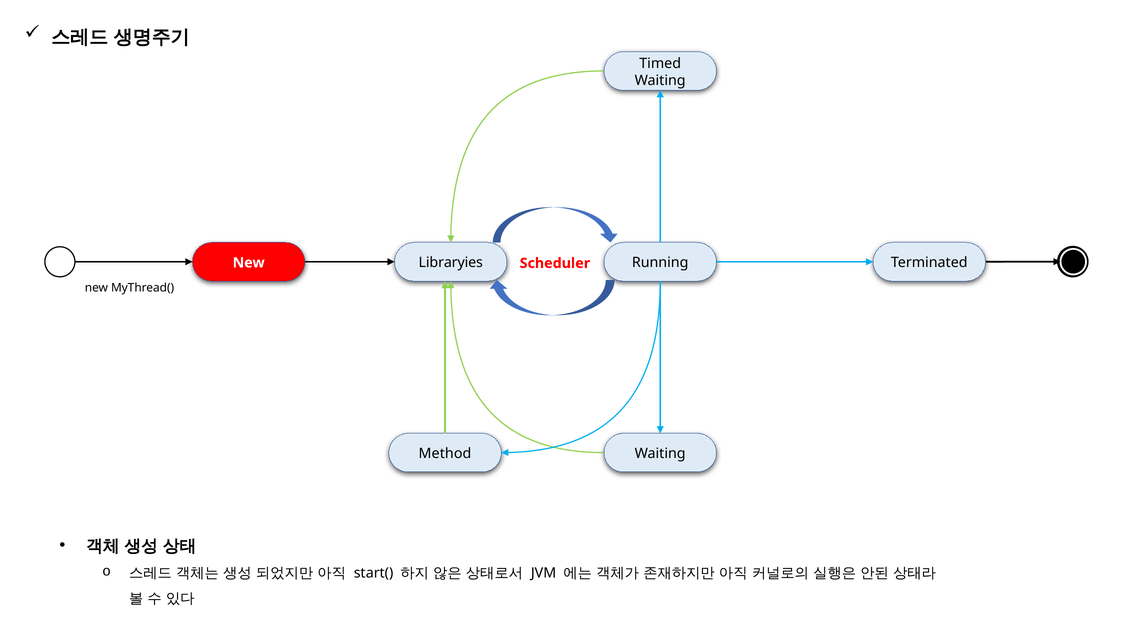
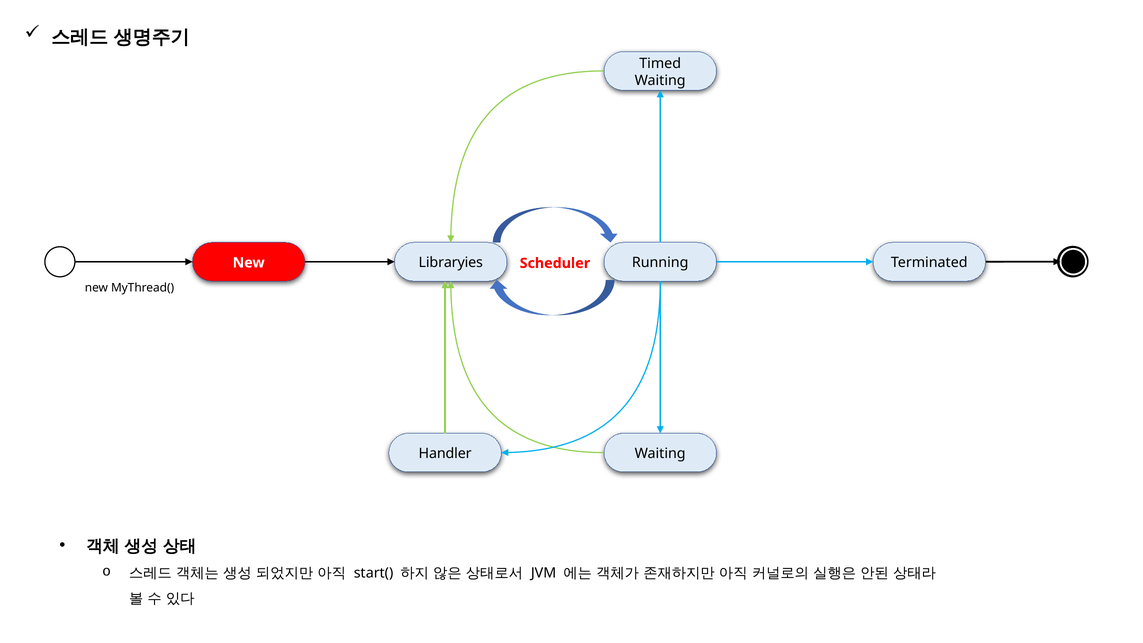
Method: Method -> Handler (445, 454)
